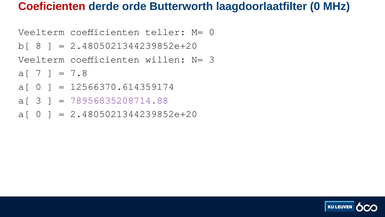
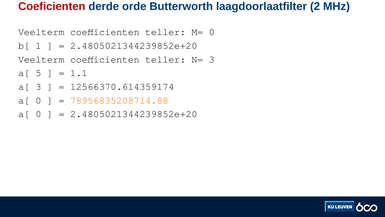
laagdoorlaatfilter 0: 0 -> 2 (315, 7)
8: 8 -> 1 (38, 46)
willen: willen -> teller (166, 59)
7: 7 -> 5 (38, 73)
7.8: 7.8 -> 1.1 (79, 73)
0: 0 -> 3 (38, 87)
3: 3 -> 0 (38, 100)
78956835208714.88 colour: purple -> orange (119, 100)
